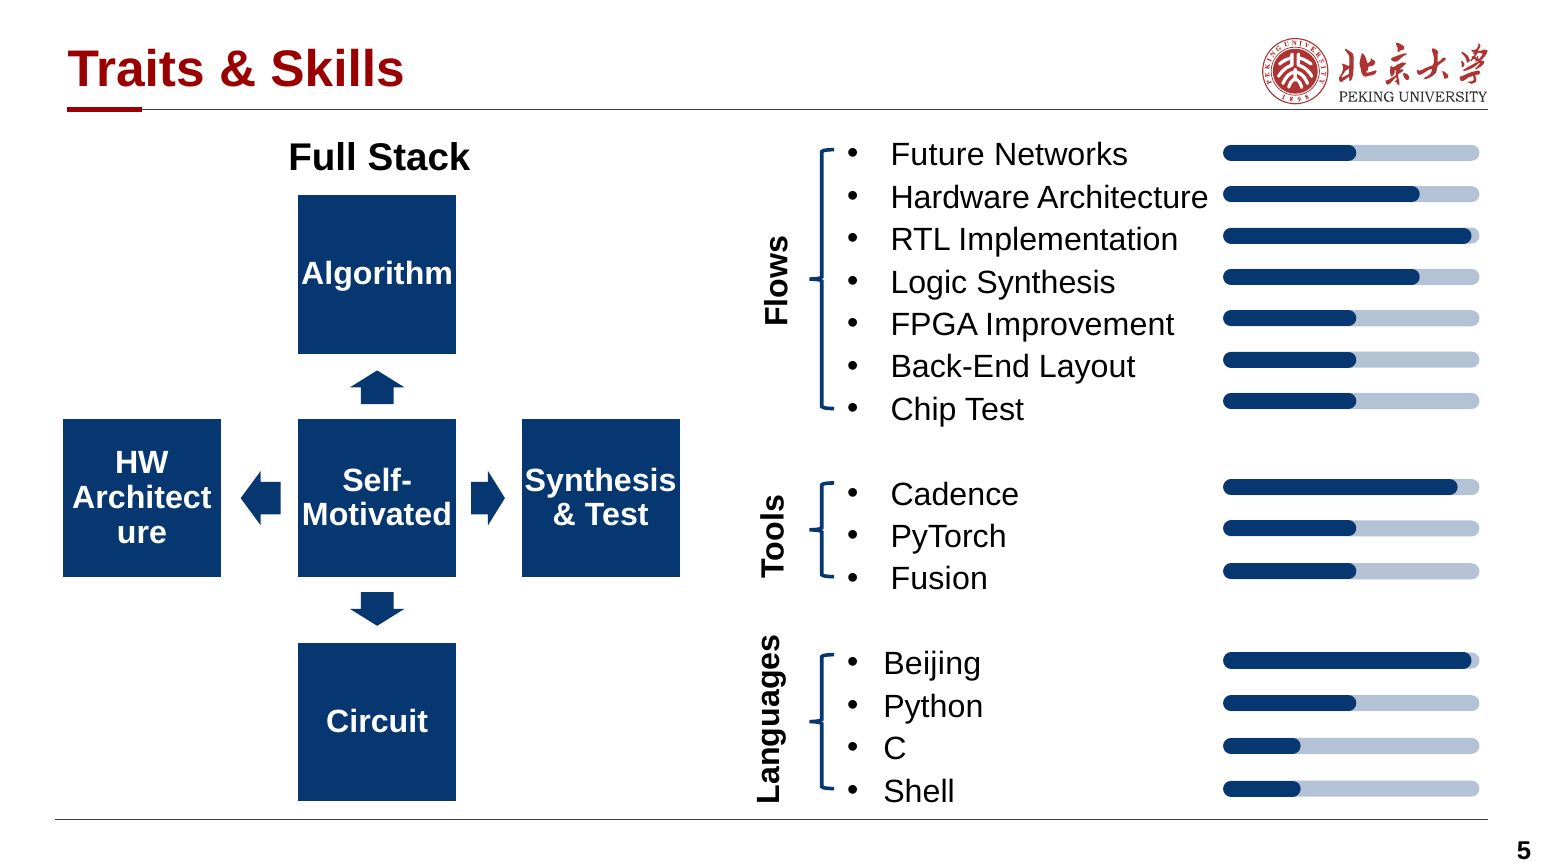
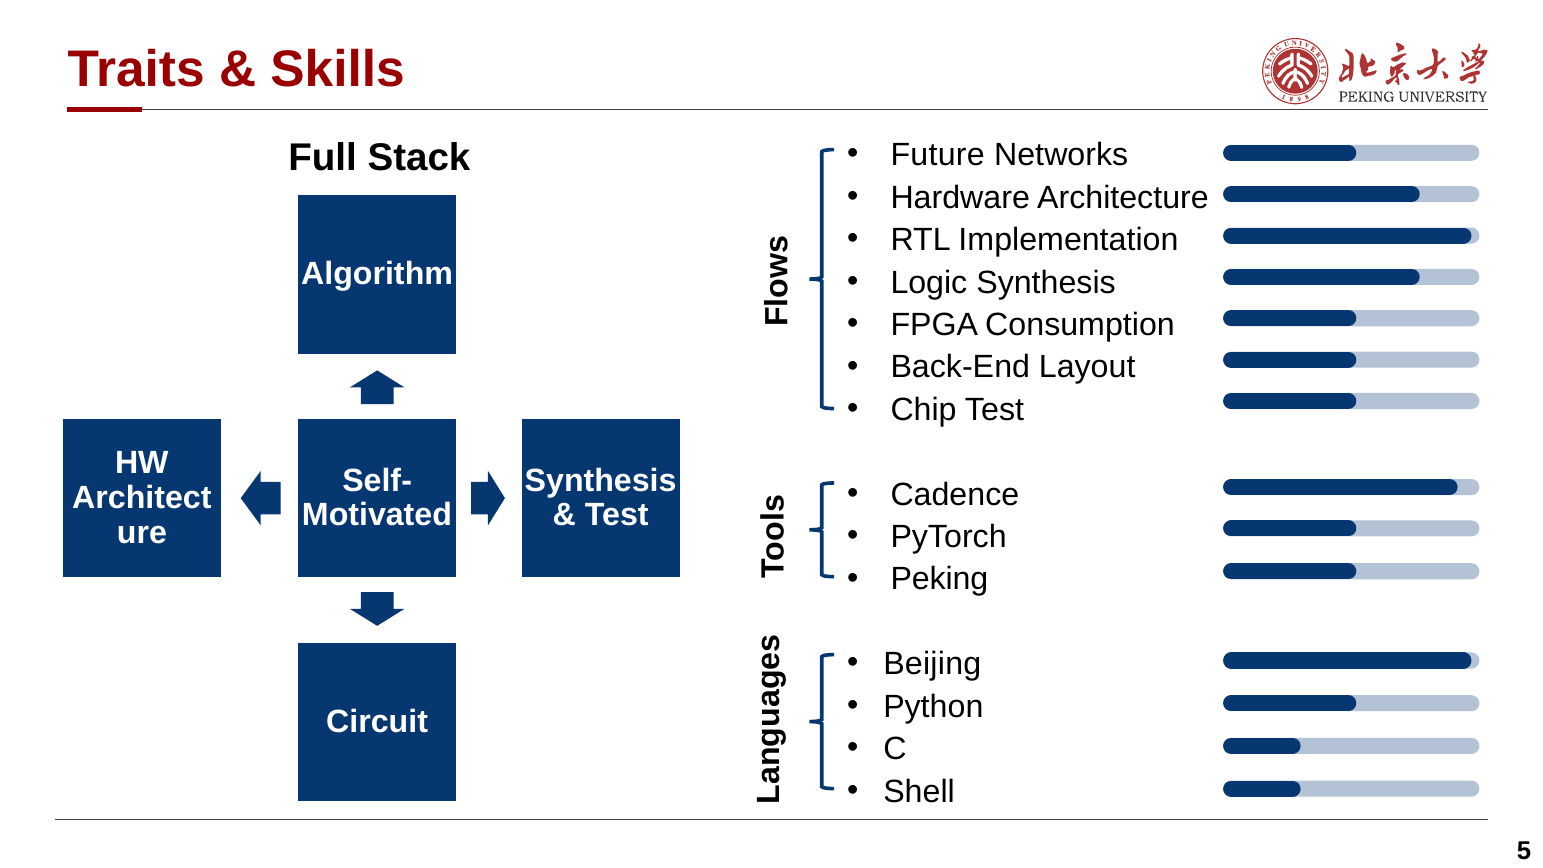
Improvement: Improvement -> Consumption (1080, 325)
Fusion: Fusion -> Peking (939, 579)
